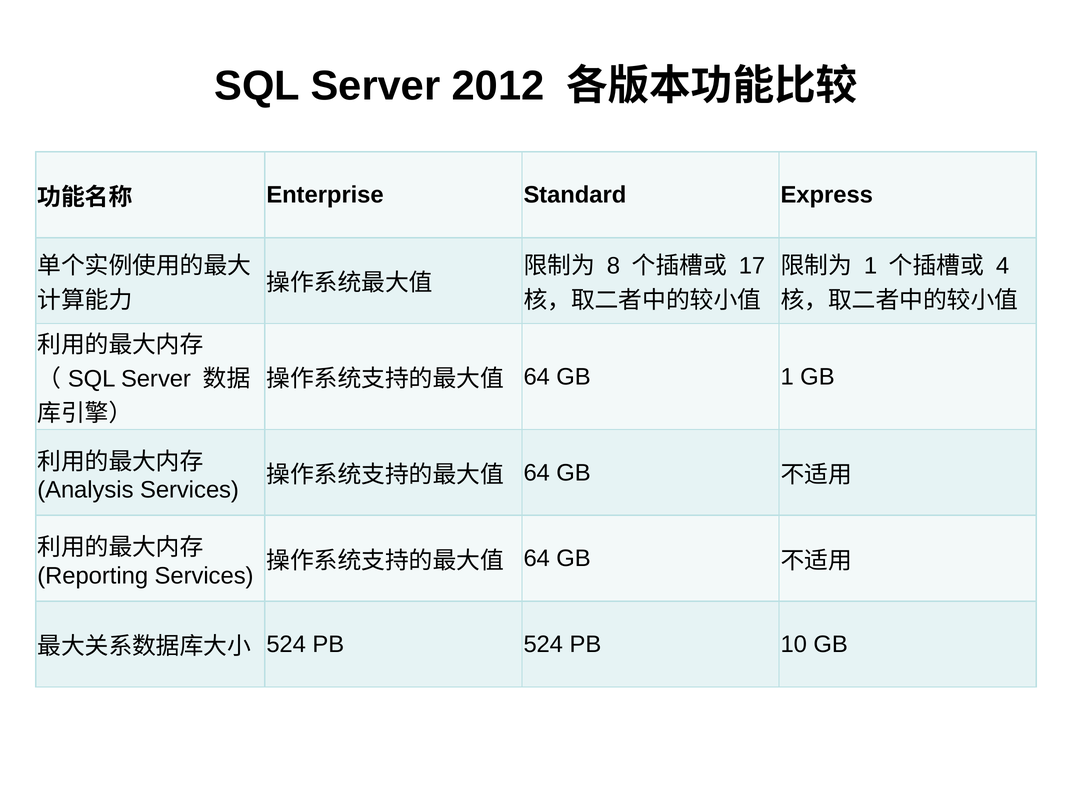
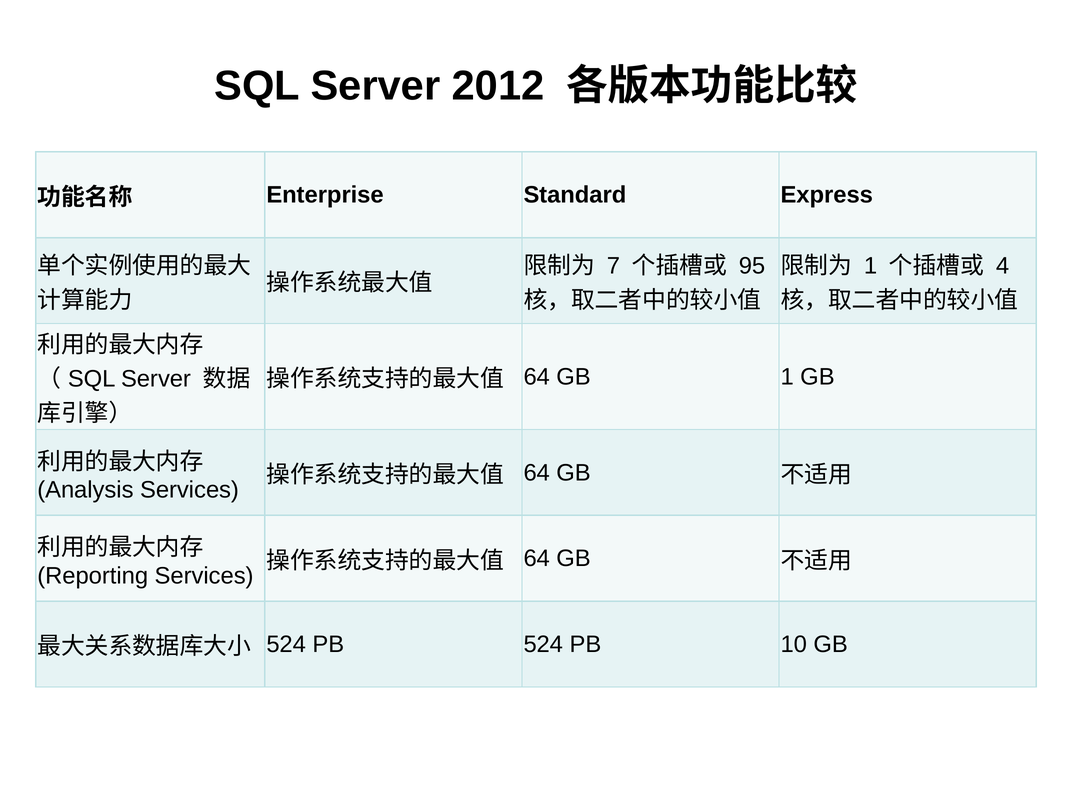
8: 8 -> 7 (613, 266)
17: 17 -> 95 (752, 266)
